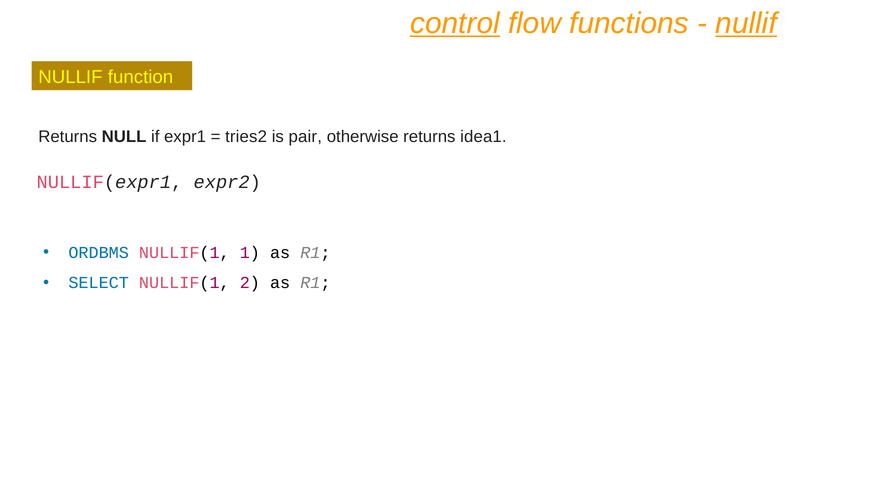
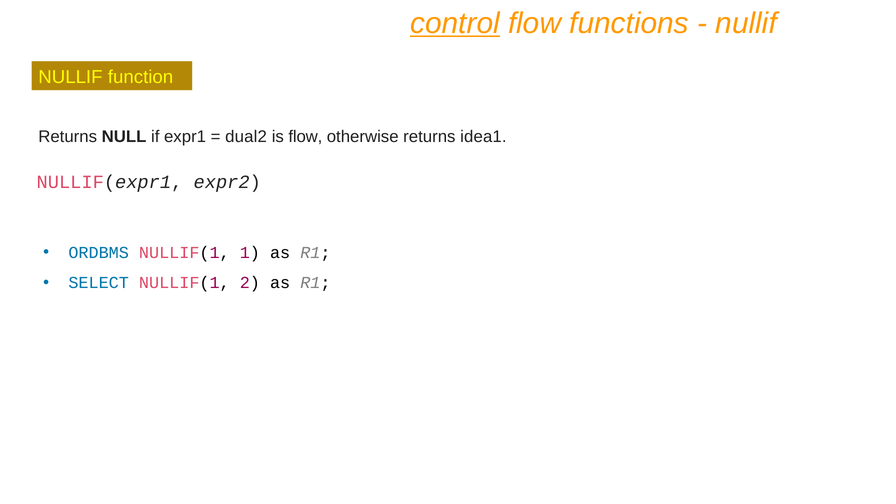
nullif underline: present -> none (746, 23)
tries2: tries2 -> dual2 (246, 136)
is pair: pair -> flow (305, 136)
